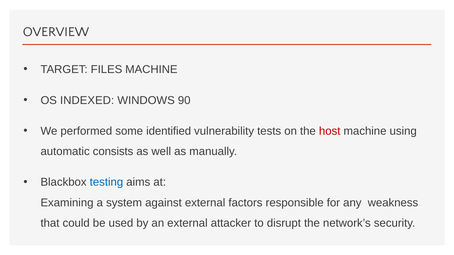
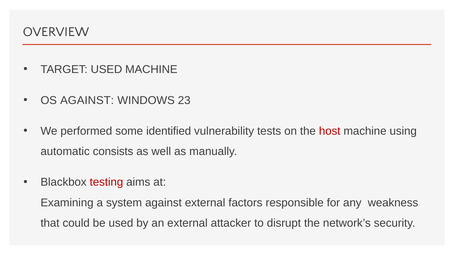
TARGET FILES: FILES -> USED (106, 70)
OS INDEXED: INDEXED -> AGAINST (87, 100)
90: 90 -> 23 (184, 100)
testing colour: blue -> red (106, 183)
